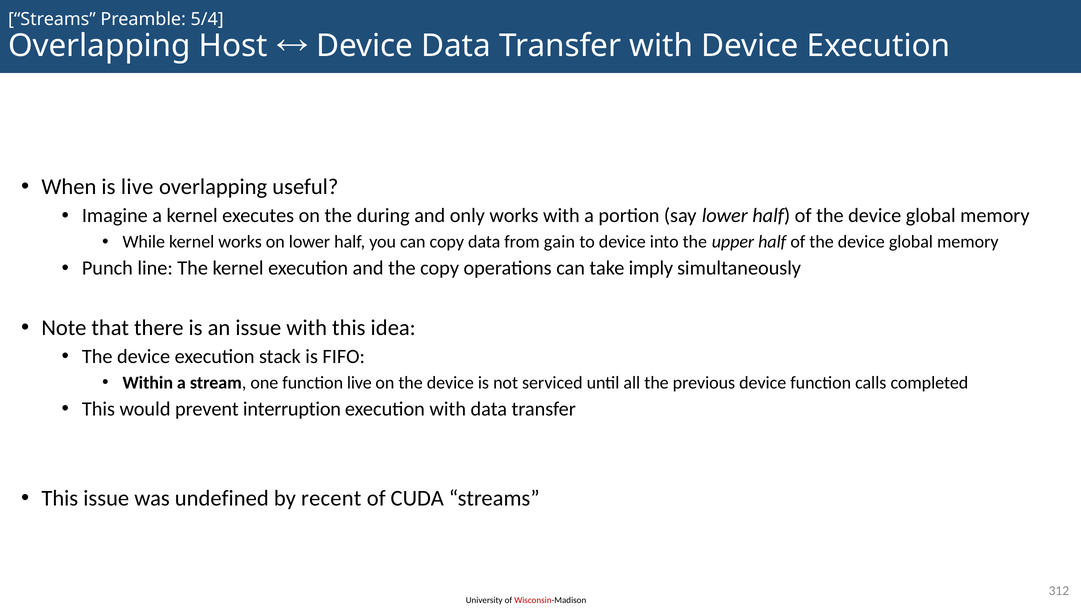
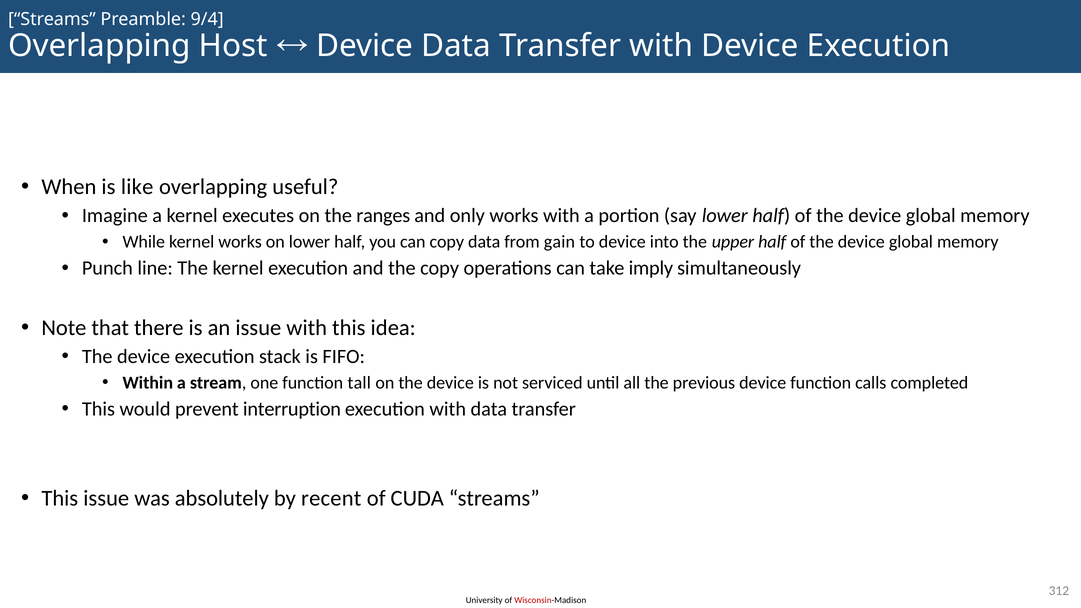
5/4: 5/4 -> 9/4 (207, 19)
is live: live -> like (137, 187)
during: during -> ranges (383, 216)
function live: live -> tall (359, 383)
undefined: undefined -> absolutely (222, 498)
